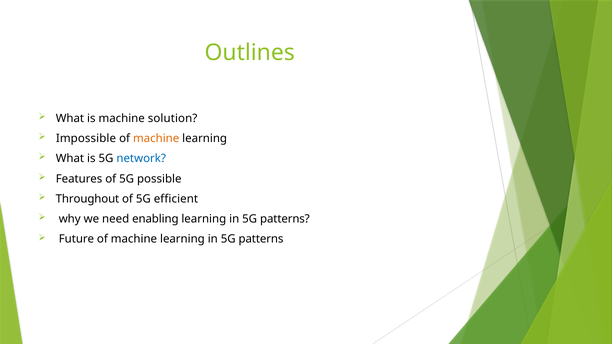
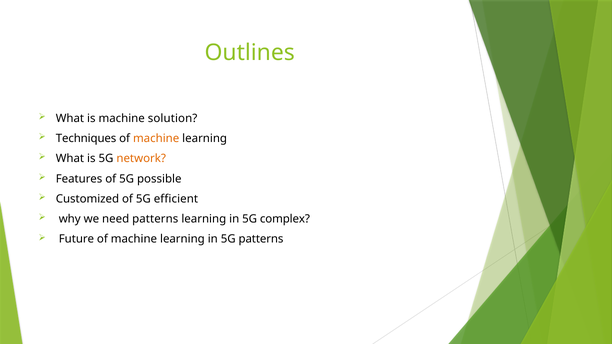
Impossible: Impossible -> Techniques (86, 139)
network colour: blue -> orange (141, 159)
Throughout: Throughout -> Customized (87, 199)
need enabling: enabling -> patterns (155, 219)
patterns: patterns -> complex (285, 219)
